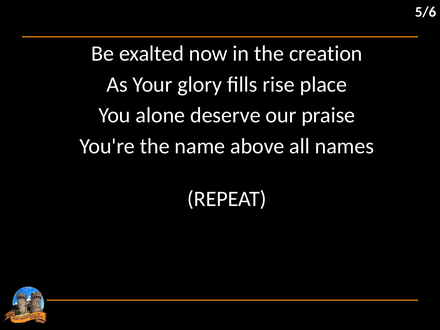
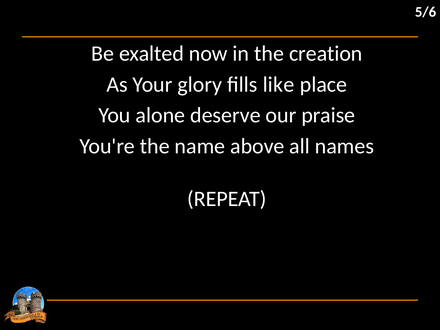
rise: rise -> like (279, 85)
